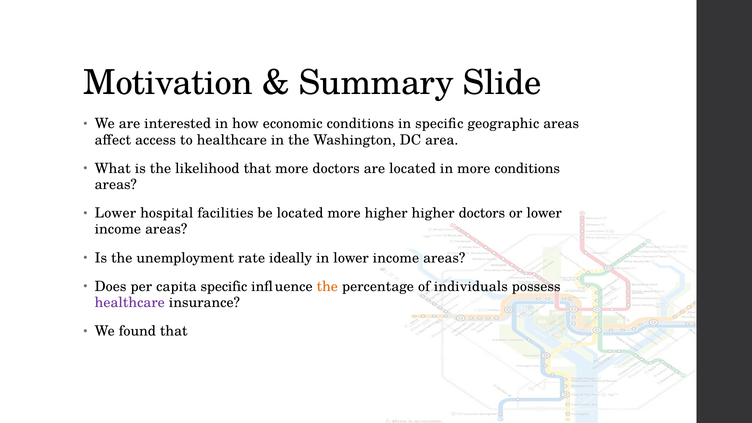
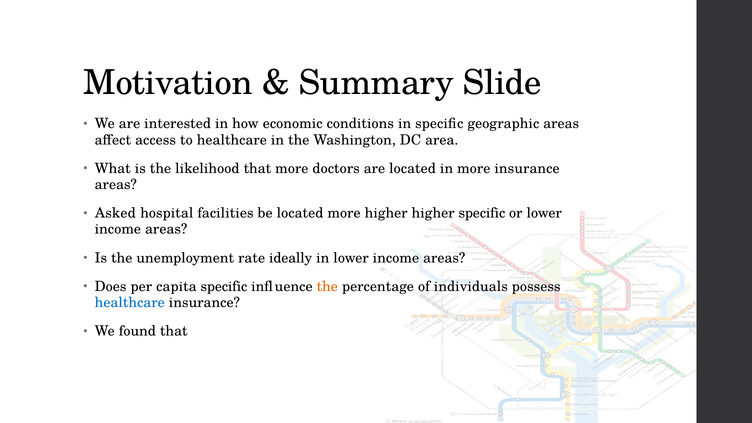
more conditions: conditions -> insurance (527, 169)
Lower: Lower -> Asked (115, 213)
higher doctors: doctors -> specific (482, 213)
healthcare colour: purple -> blue (130, 303)
